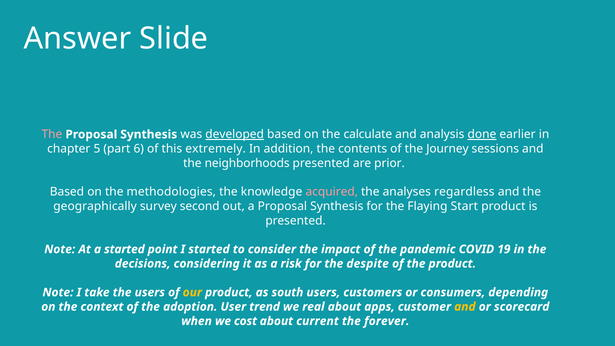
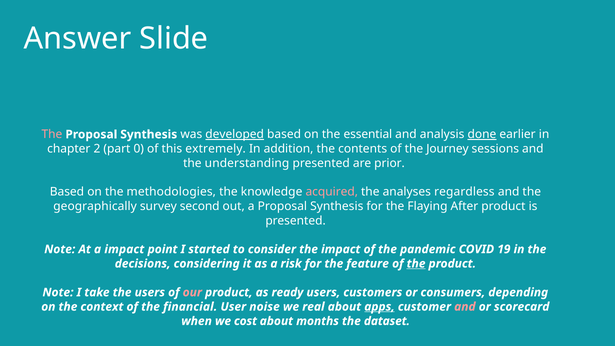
calculate: calculate -> essential (368, 134)
5: 5 -> 2 (97, 149)
6: 6 -> 0 (139, 149)
neighborhoods: neighborhoods -> understanding (247, 163)
Start: Start -> After (464, 206)
a started: started -> impact (124, 249)
despite: despite -> feature (368, 264)
the underline: none -> present (416, 264)
our colour: yellow -> pink (192, 292)
south: south -> ready (287, 292)
adoption: adoption -> financial (190, 307)
trend: trend -> noise (265, 307)
apps underline: none -> present (379, 307)
and colour: yellow -> pink (465, 307)
current: current -> months (318, 321)
forever: forever -> dataset (387, 321)
